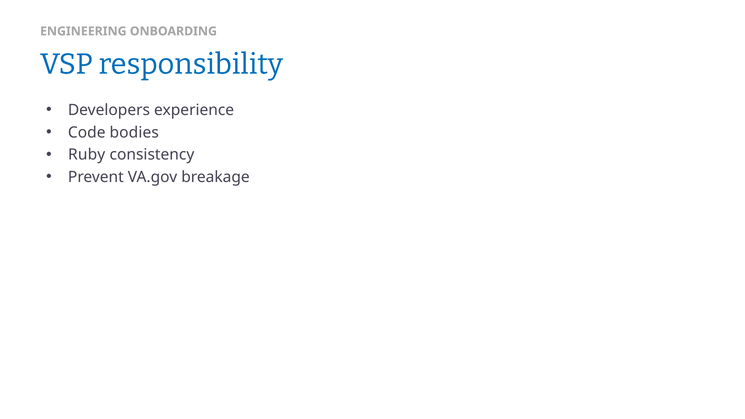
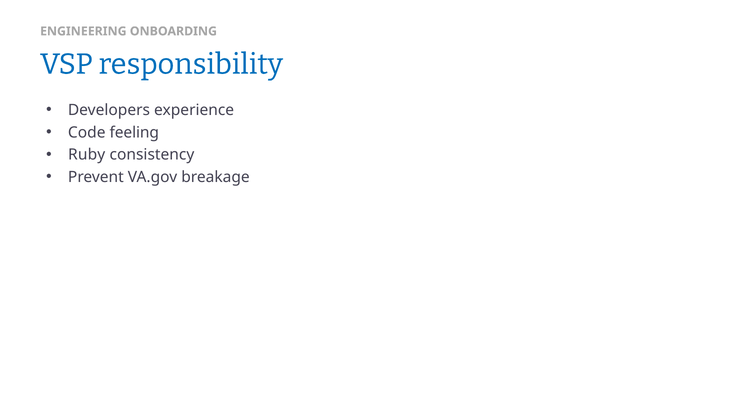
bodies: bodies -> feeling (134, 132)
